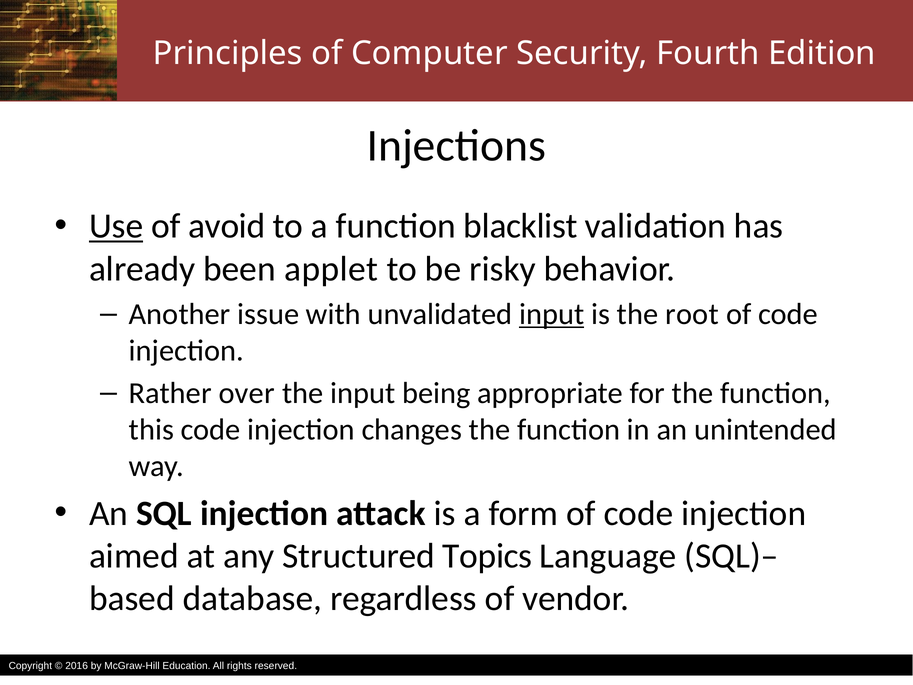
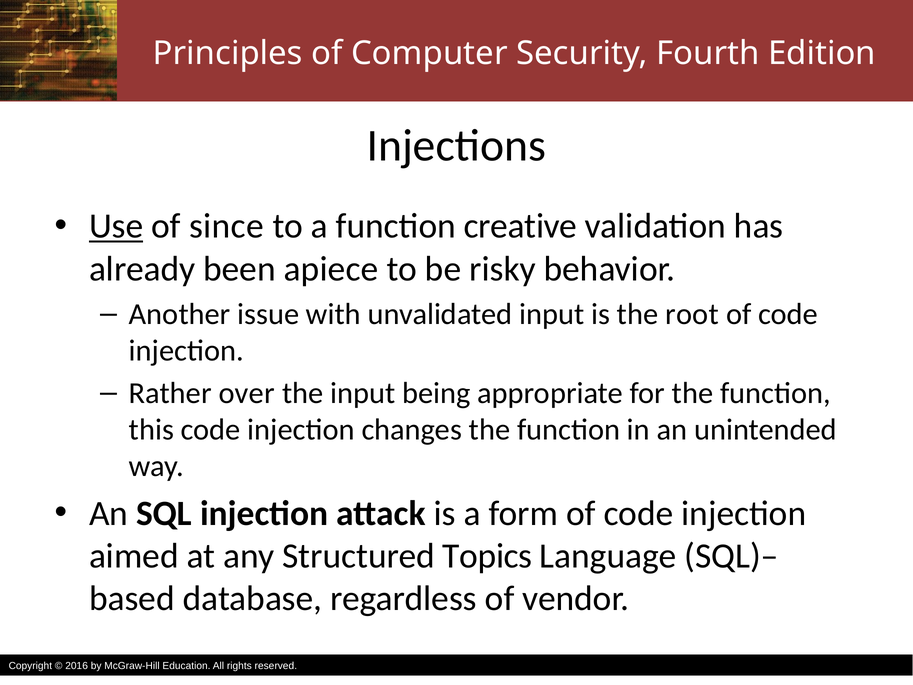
avoid: avoid -> since (226, 226)
blacklist: blacklist -> creative (520, 226)
applet: applet -> apiece (331, 269)
input underline: present -> none (552, 314)
